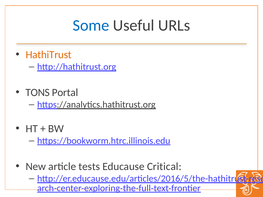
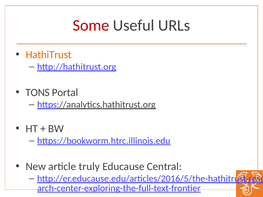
Some colour: blue -> red (91, 25)
tests: tests -> truly (89, 167)
Critical: Critical -> Central (164, 167)
